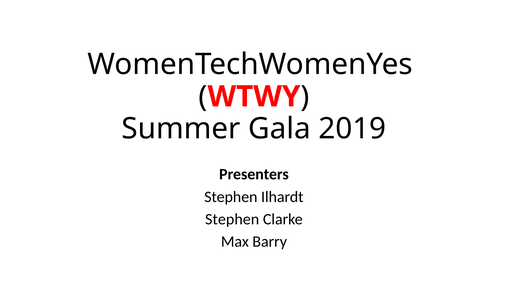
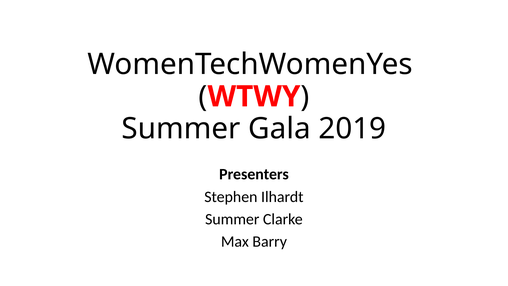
Stephen: Stephen -> Summer (232, 219)
